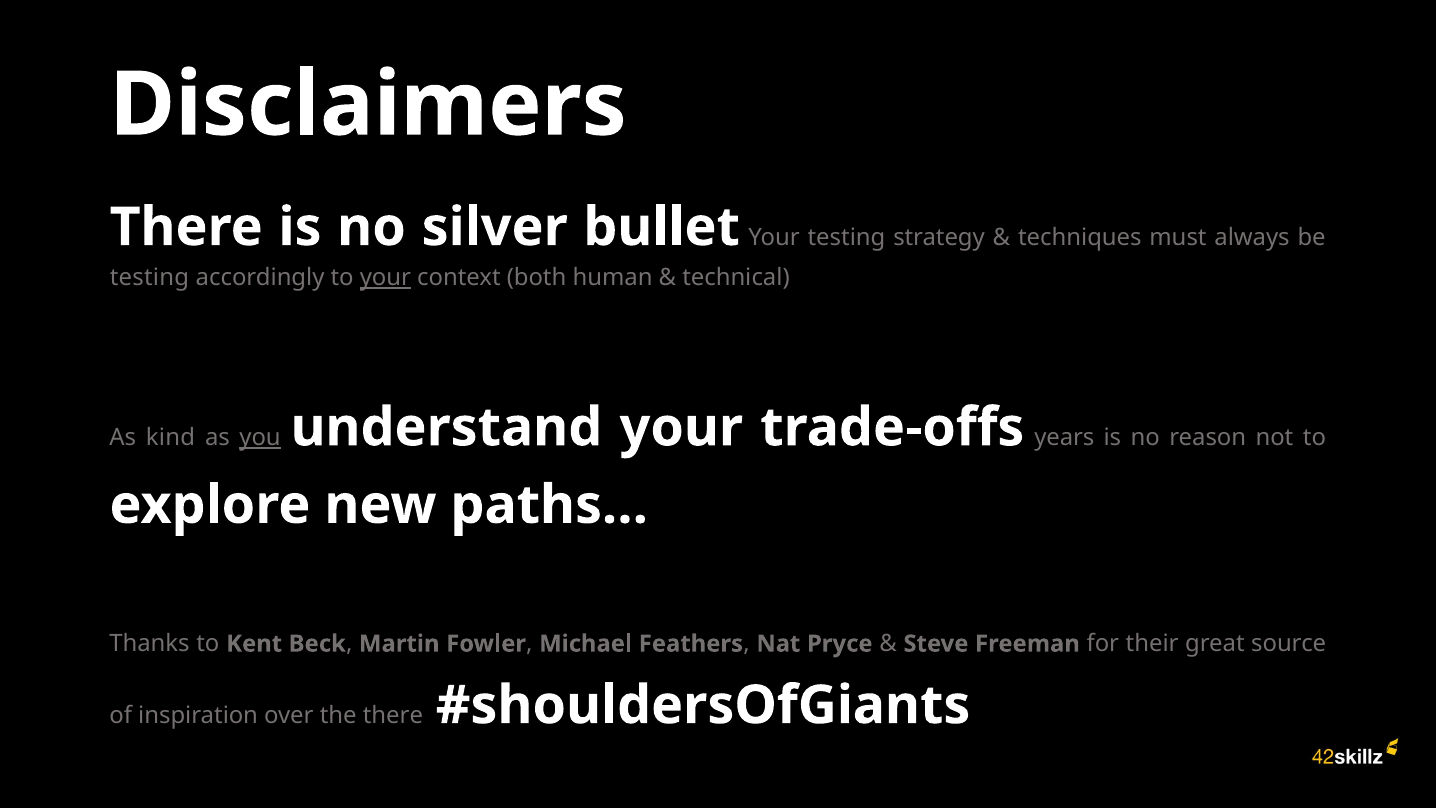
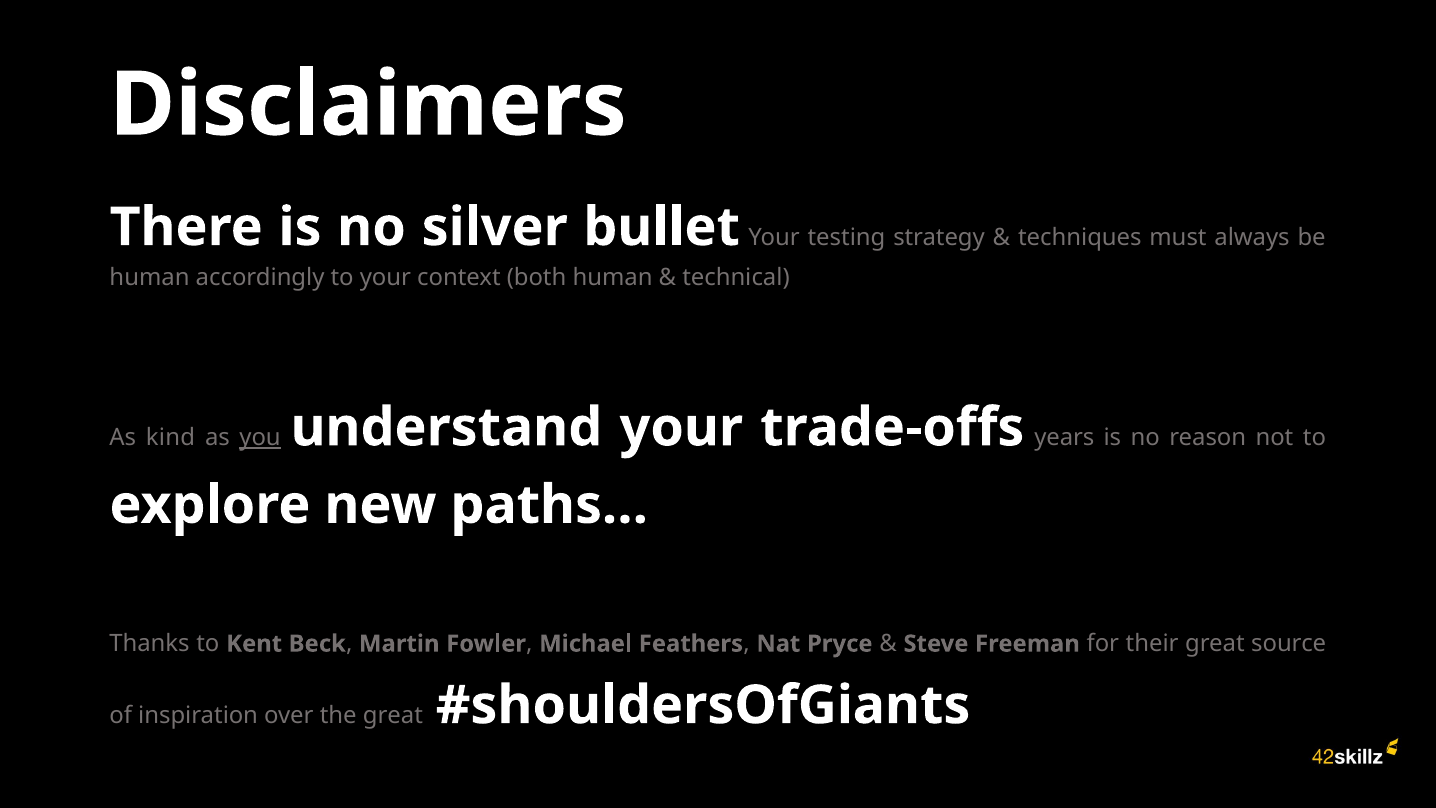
testing: testing -> human (150, 278)
your underline: present -> none (385, 278)
the there: there -> great (393, 715)
